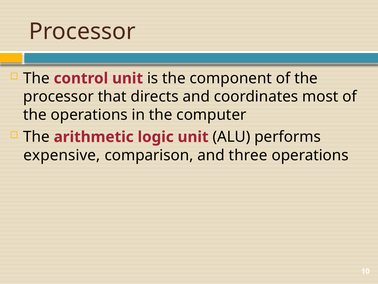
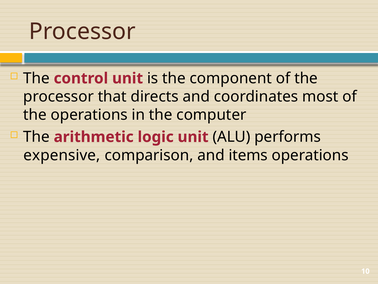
three: three -> items (248, 155)
